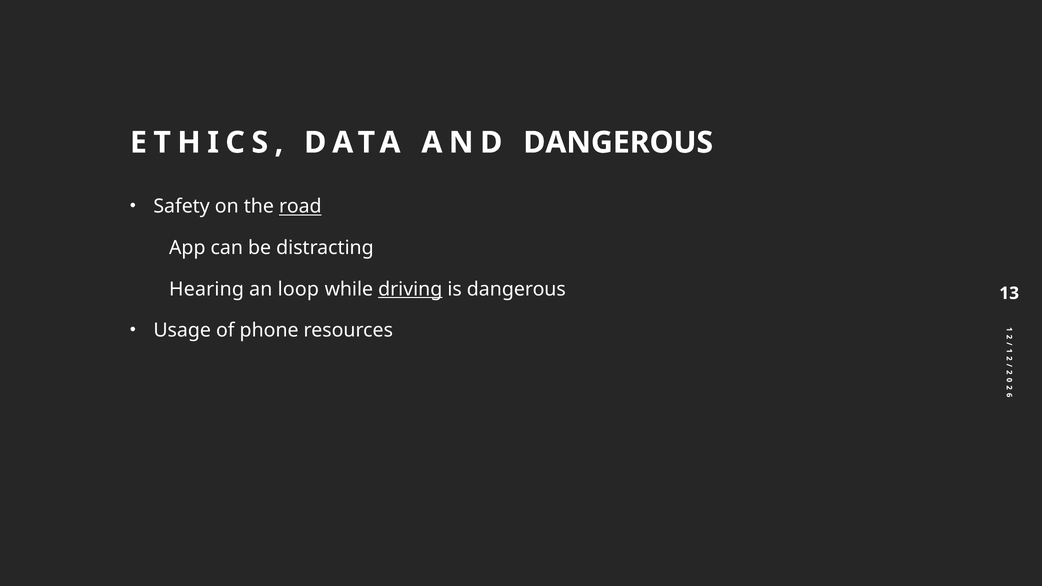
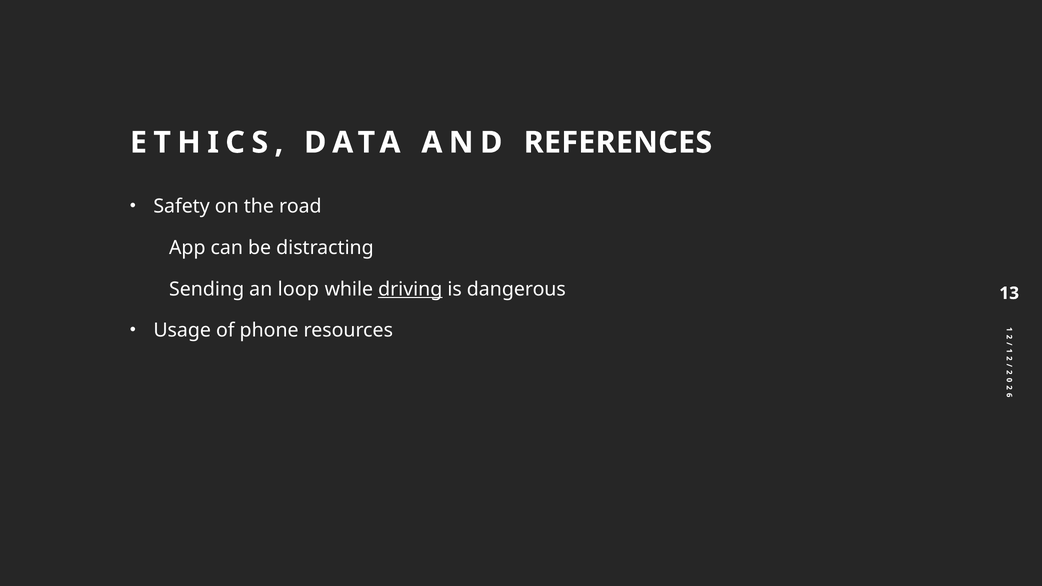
AND DANGEROUS: DANGEROUS -> REFERENCES (618, 143)
road underline: present -> none (300, 207)
Hearing: Hearing -> Sending (207, 289)
